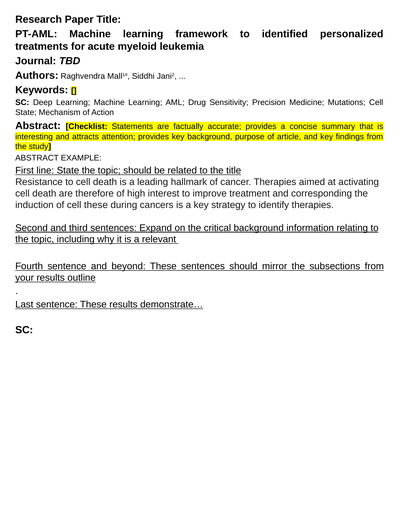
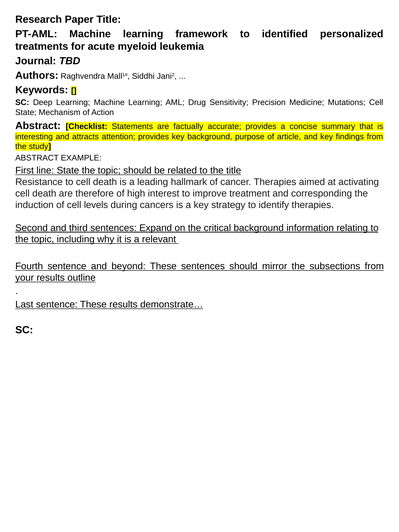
cell these: these -> levels (96, 205)
